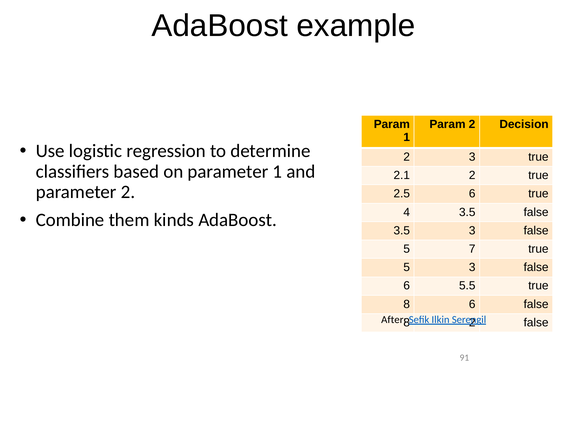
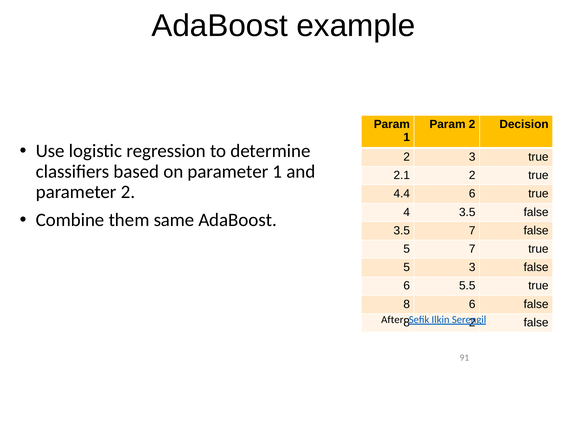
2.5: 2.5 -> 4.4 (402, 194)
kinds: kinds -> same (174, 220)
3.5 3: 3 -> 7 (472, 231)
